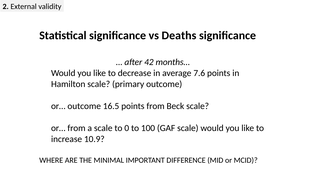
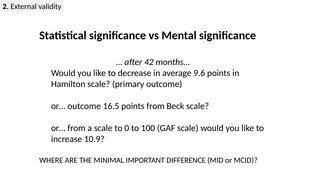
Deaths: Deaths -> Mental (179, 36)
7.6: 7.6 -> 9.6 (199, 73)
